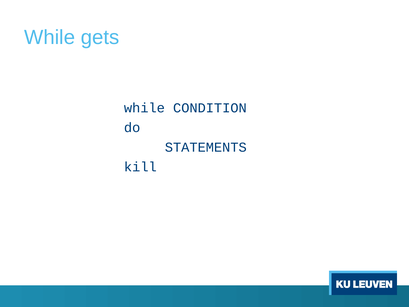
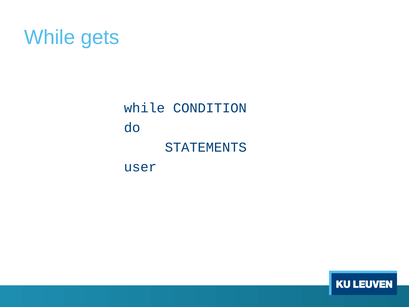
kill: kill -> user (140, 167)
